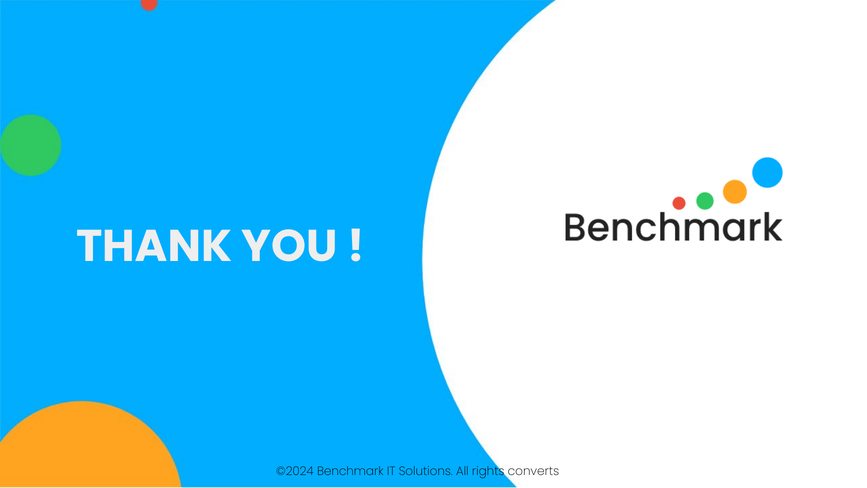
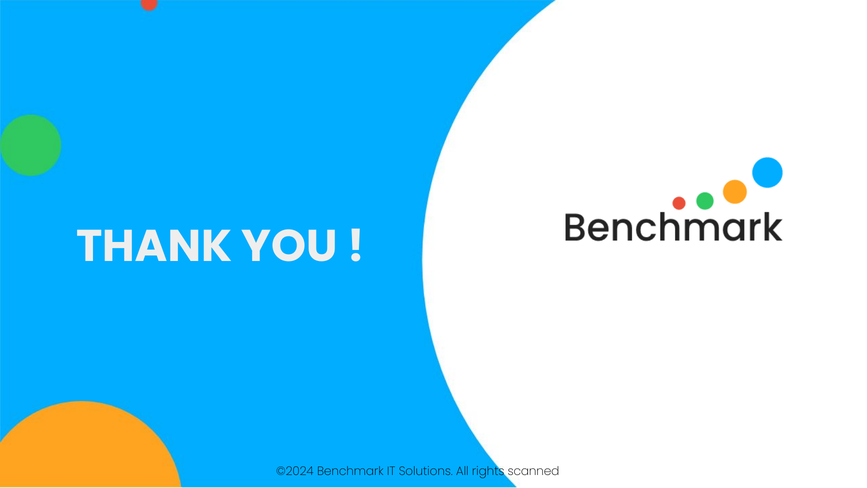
converts: converts -> scanned (533, 471)
